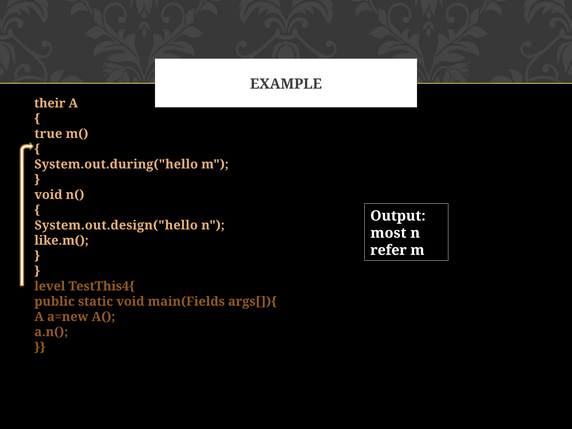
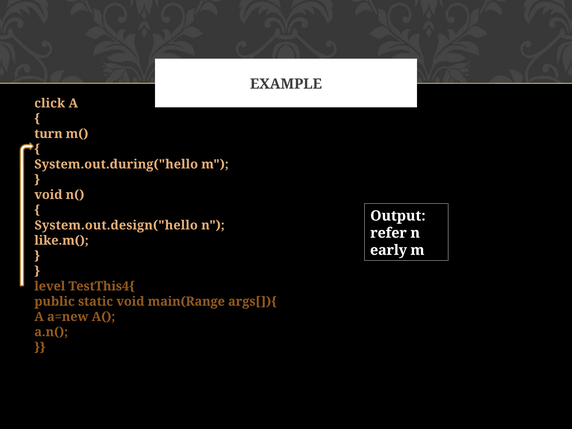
their: their -> click (50, 103)
true: true -> turn (48, 134)
most: most -> refer (389, 233)
refer: refer -> early (389, 250)
main(Fields: main(Fields -> main(Range (186, 301)
